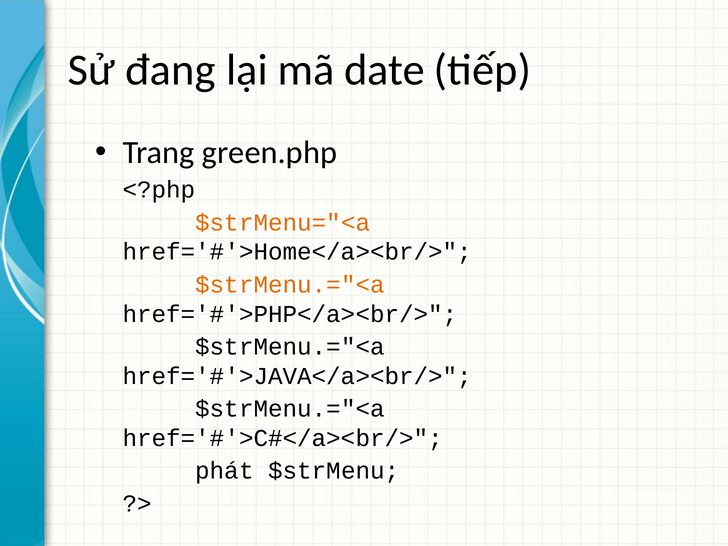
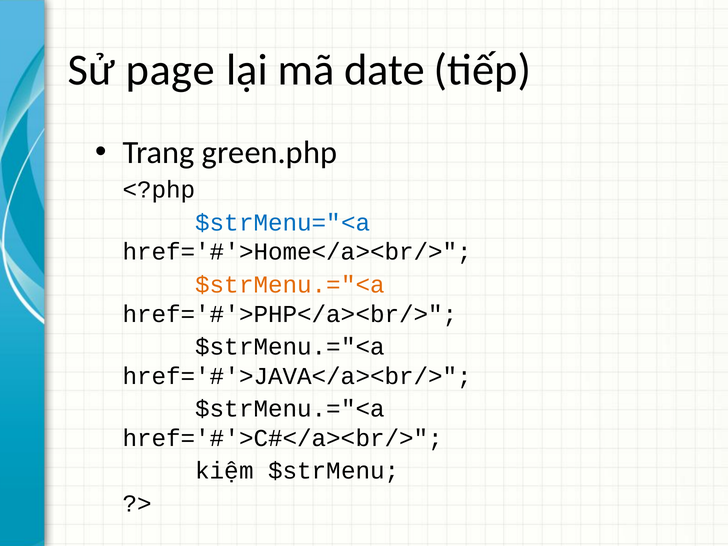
đang: đang -> page (170, 70)
$strMenu="<a colour: orange -> blue (283, 223)
phát: phát -> kiệm (224, 471)
